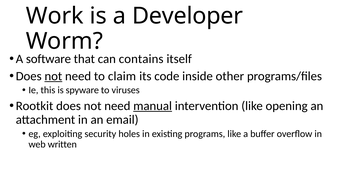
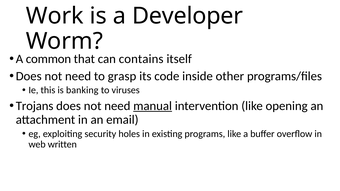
software: software -> common (48, 59)
not underline: present -> none (53, 76)
claim: claim -> grasp (122, 76)
spyware: spyware -> banking (82, 90)
Rootkit: Rootkit -> Trojans (35, 106)
